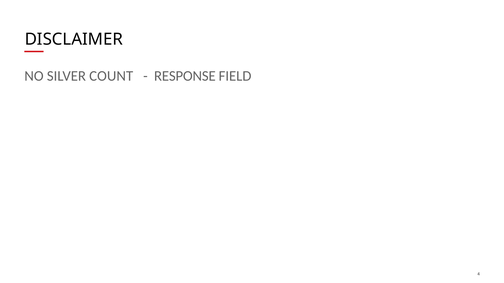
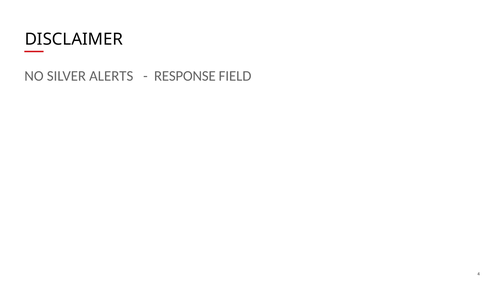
COUNT: COUNT -> ALERTS (111, 76)
